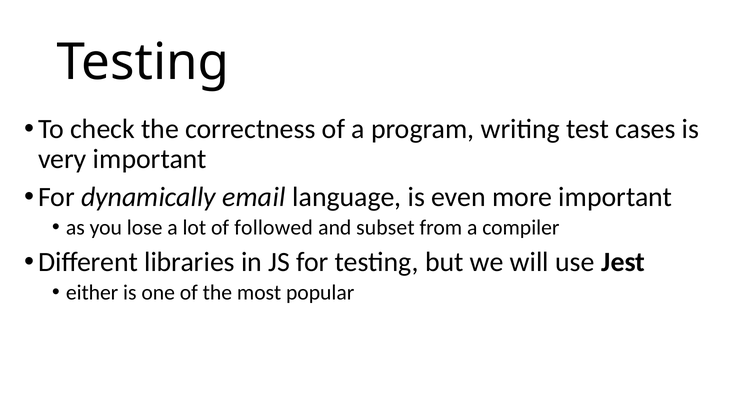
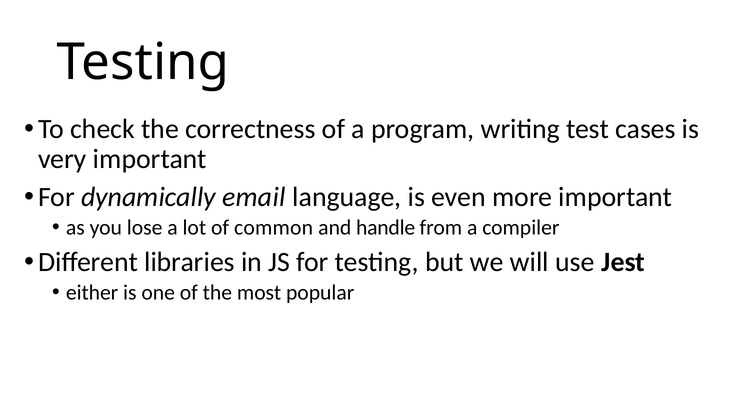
followed: followed -> common (274, 228)
subset: subset -> handle (386, 228)
